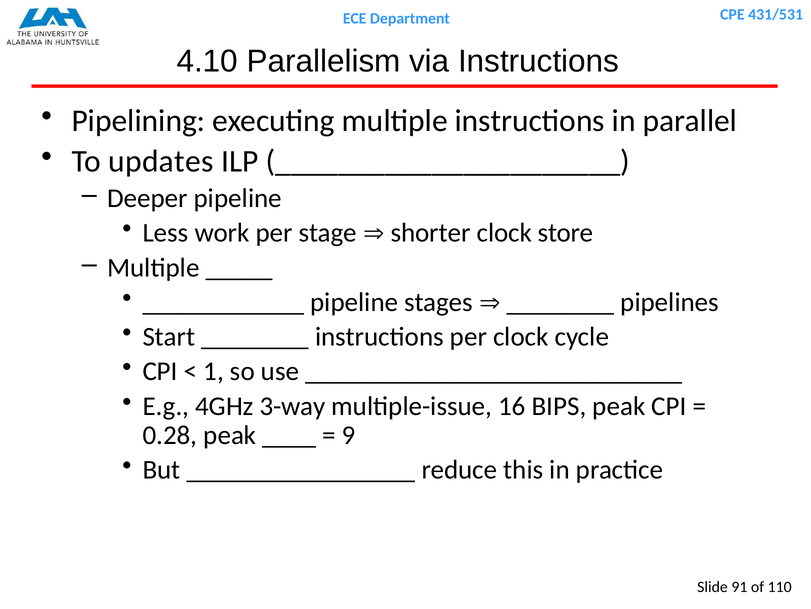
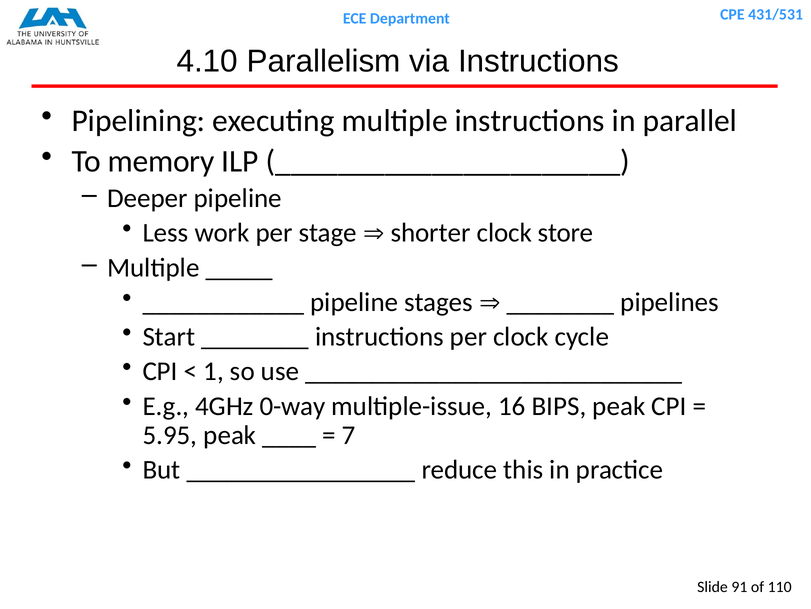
updates: updates -> memory (161, 161)
3-way: 3-way -> 0-way (292, 406)
0.28: 0.28 -> 5.95 (170, 435)
9: 9 -> 7 (349, 435)
